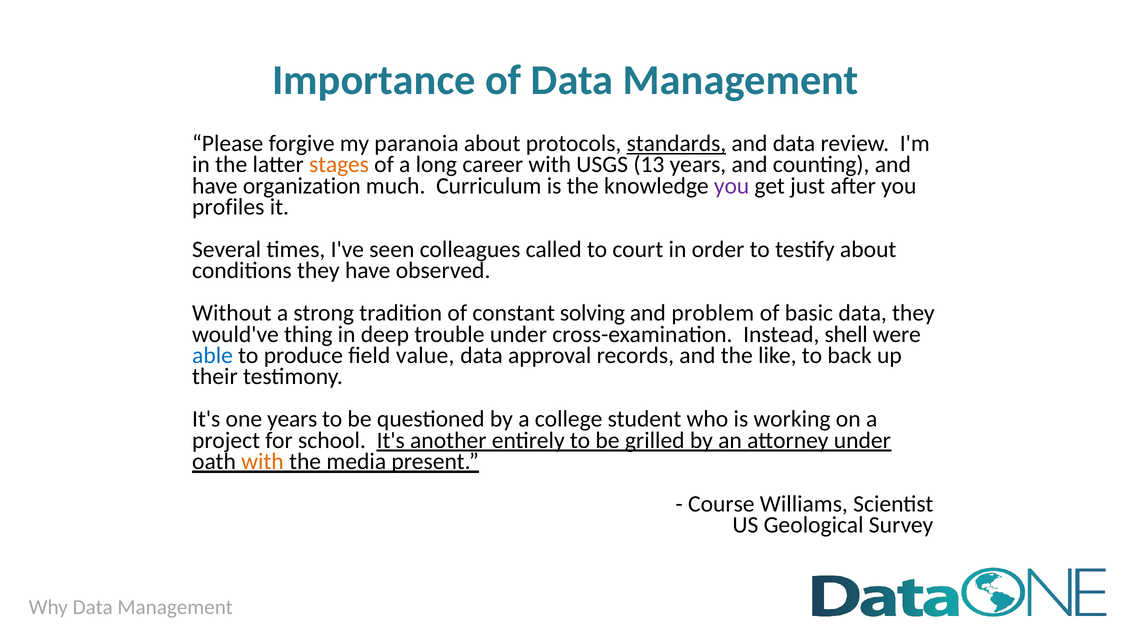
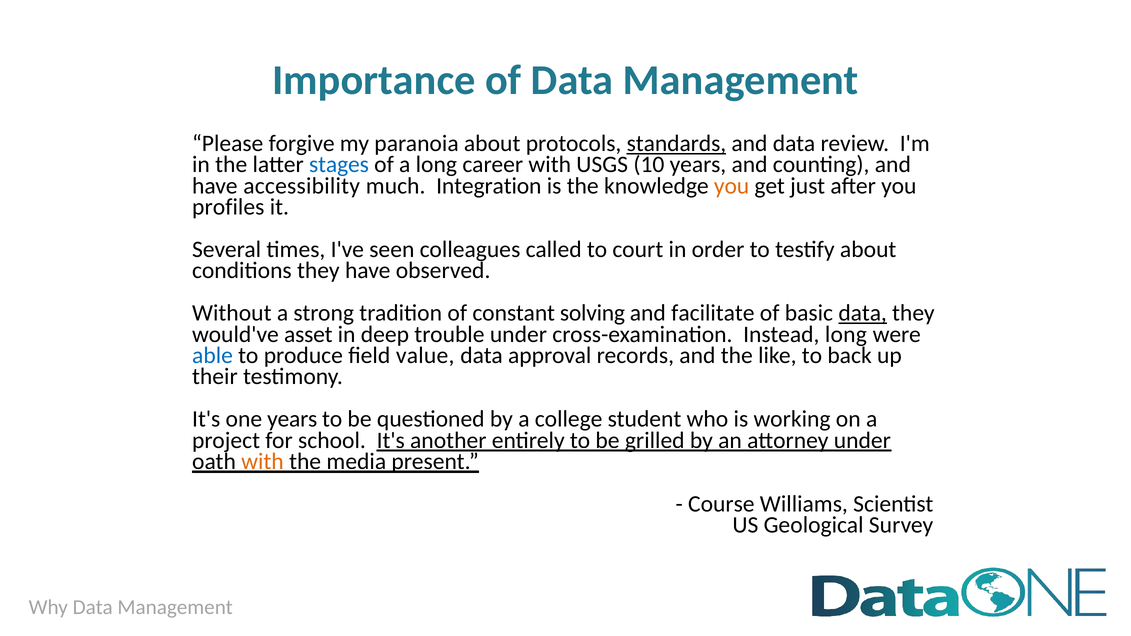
stages colour: orange -> blue (339, 165)
13: 13 -> 10 (649, 165)
organization: organization -> accessibility (302, 186)
Curriculum: Curriculum -> Integration (489, 186)
you colour: purple -> orange (732, 186)
problem: problem -> facilitate (713, 313)
data underline: none -> present (863, 313)
thing: thing -> asset (308, 334)
Instead shell: shell -> long (846, 334)
